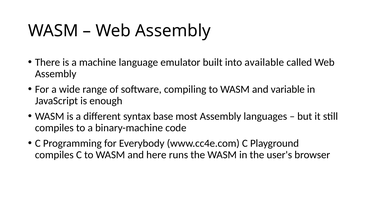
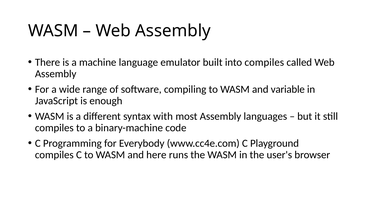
into available: available -> compiles (264, 62)
base: base -> with (163, 116)
